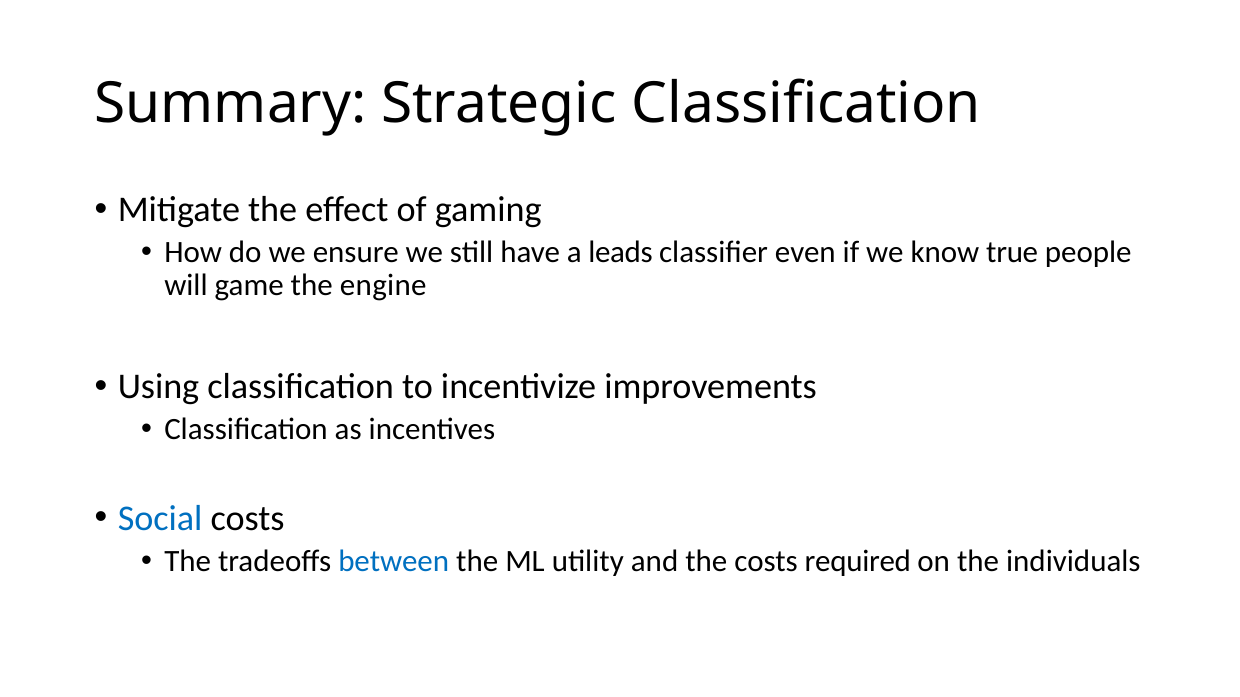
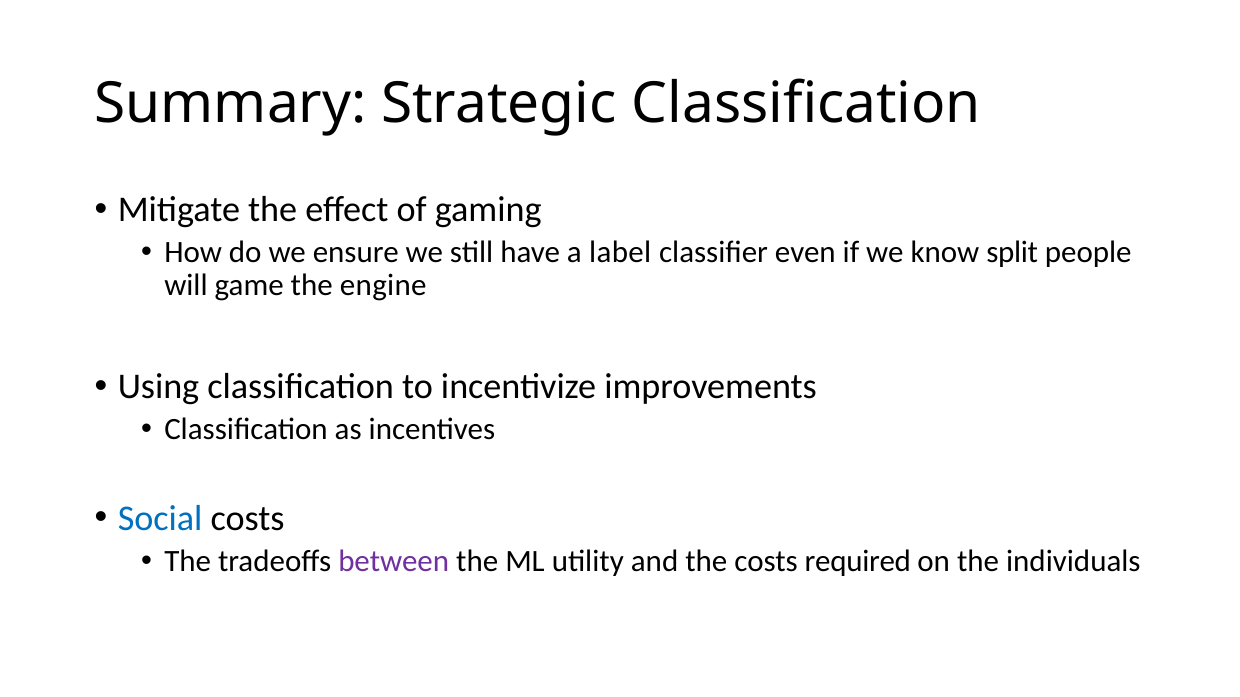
leads: leads -> label (620, 252)
true: true -> split (1012, 252)
between colour: blue -> purple (394, 562)
